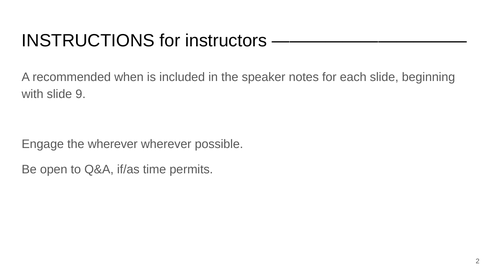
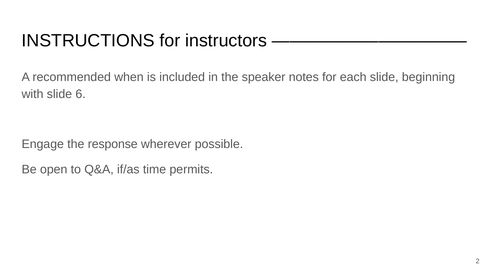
9: 9 -> 6 (81, 94)
the wherever: wherever -> response (113, 144)
